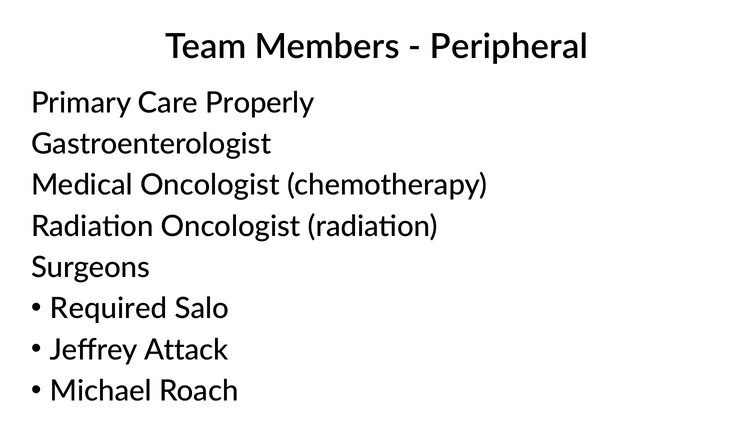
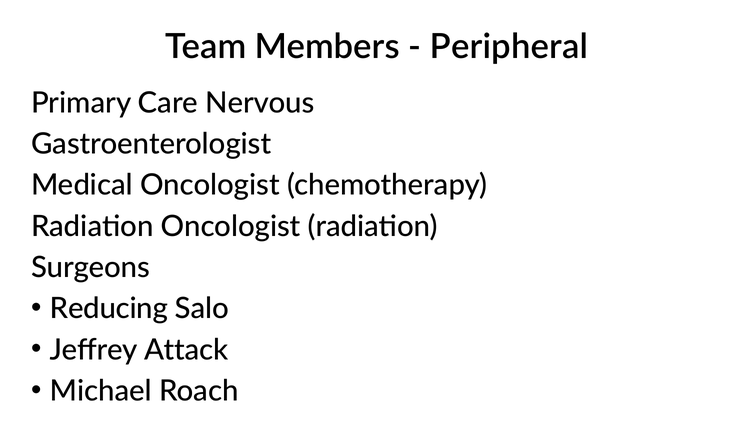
Properly: Properly -> Nervous (260, 103)
Required: Required -> Reducing (109, 309)
